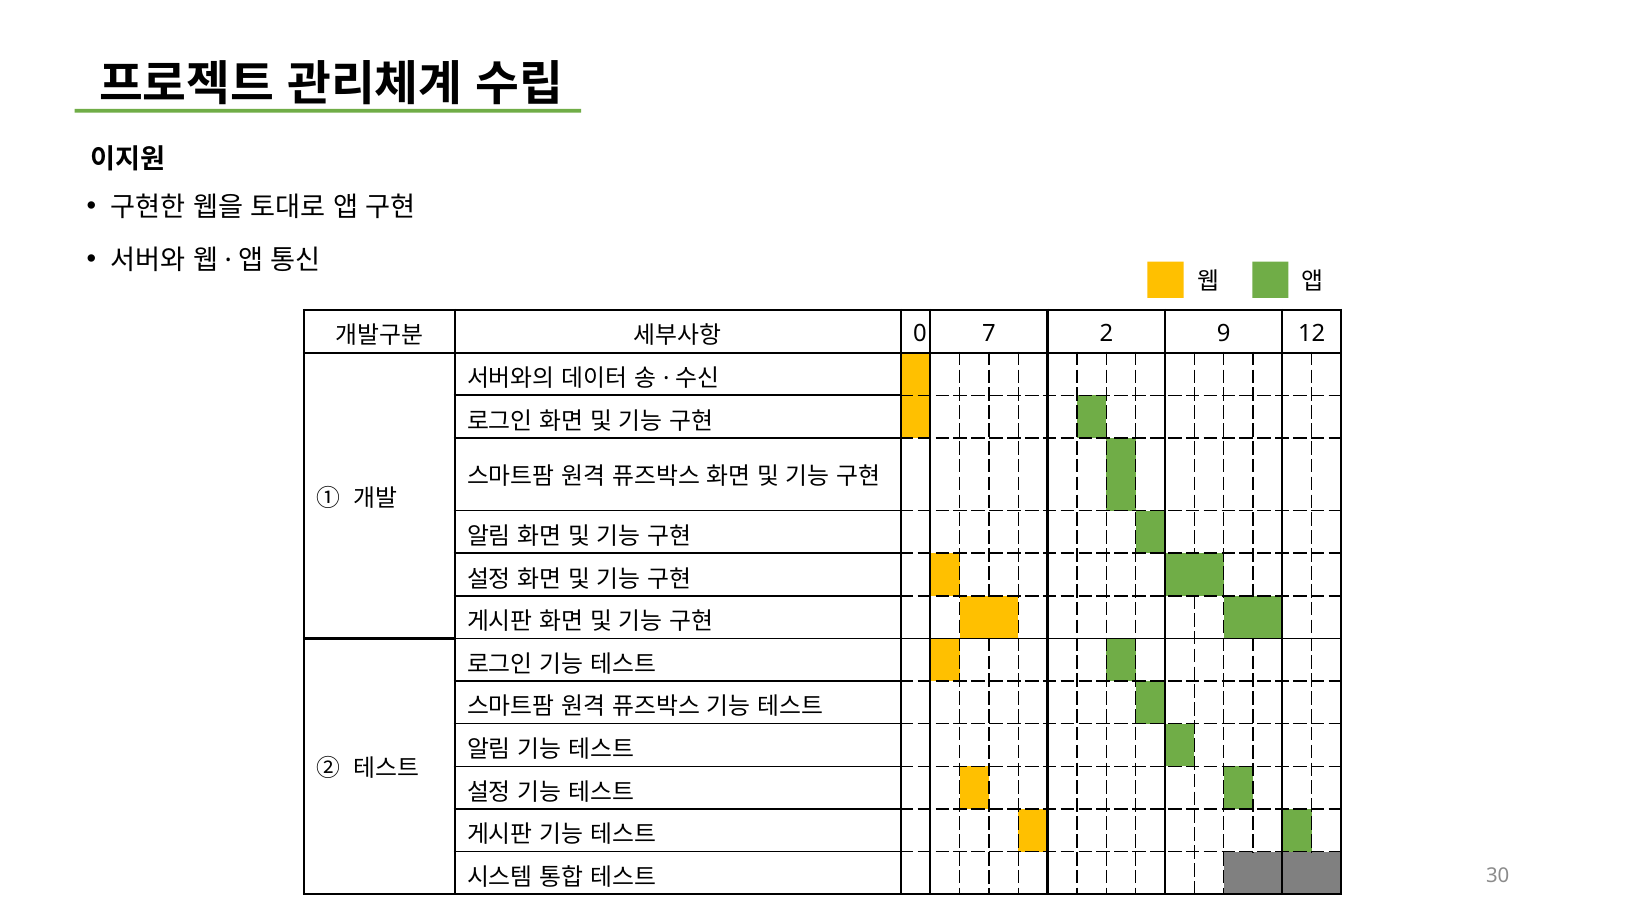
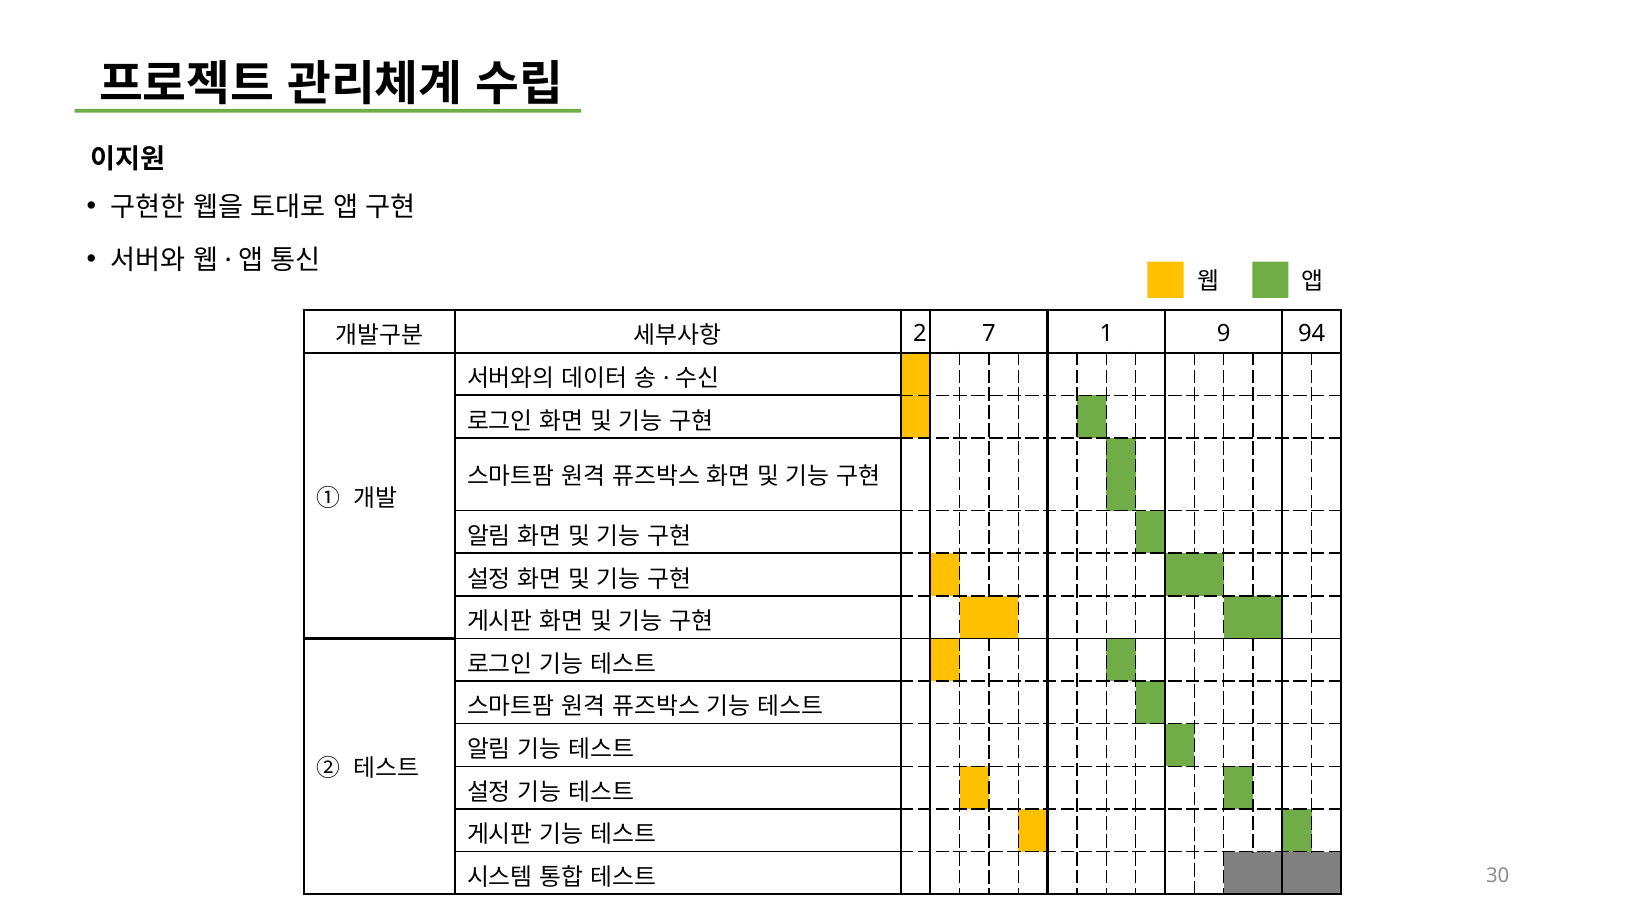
0: 0 -> 2 (920, 334)
2: 2 -> 1 (1106, 334)
12: 12 -> 94 (1312, 334)
